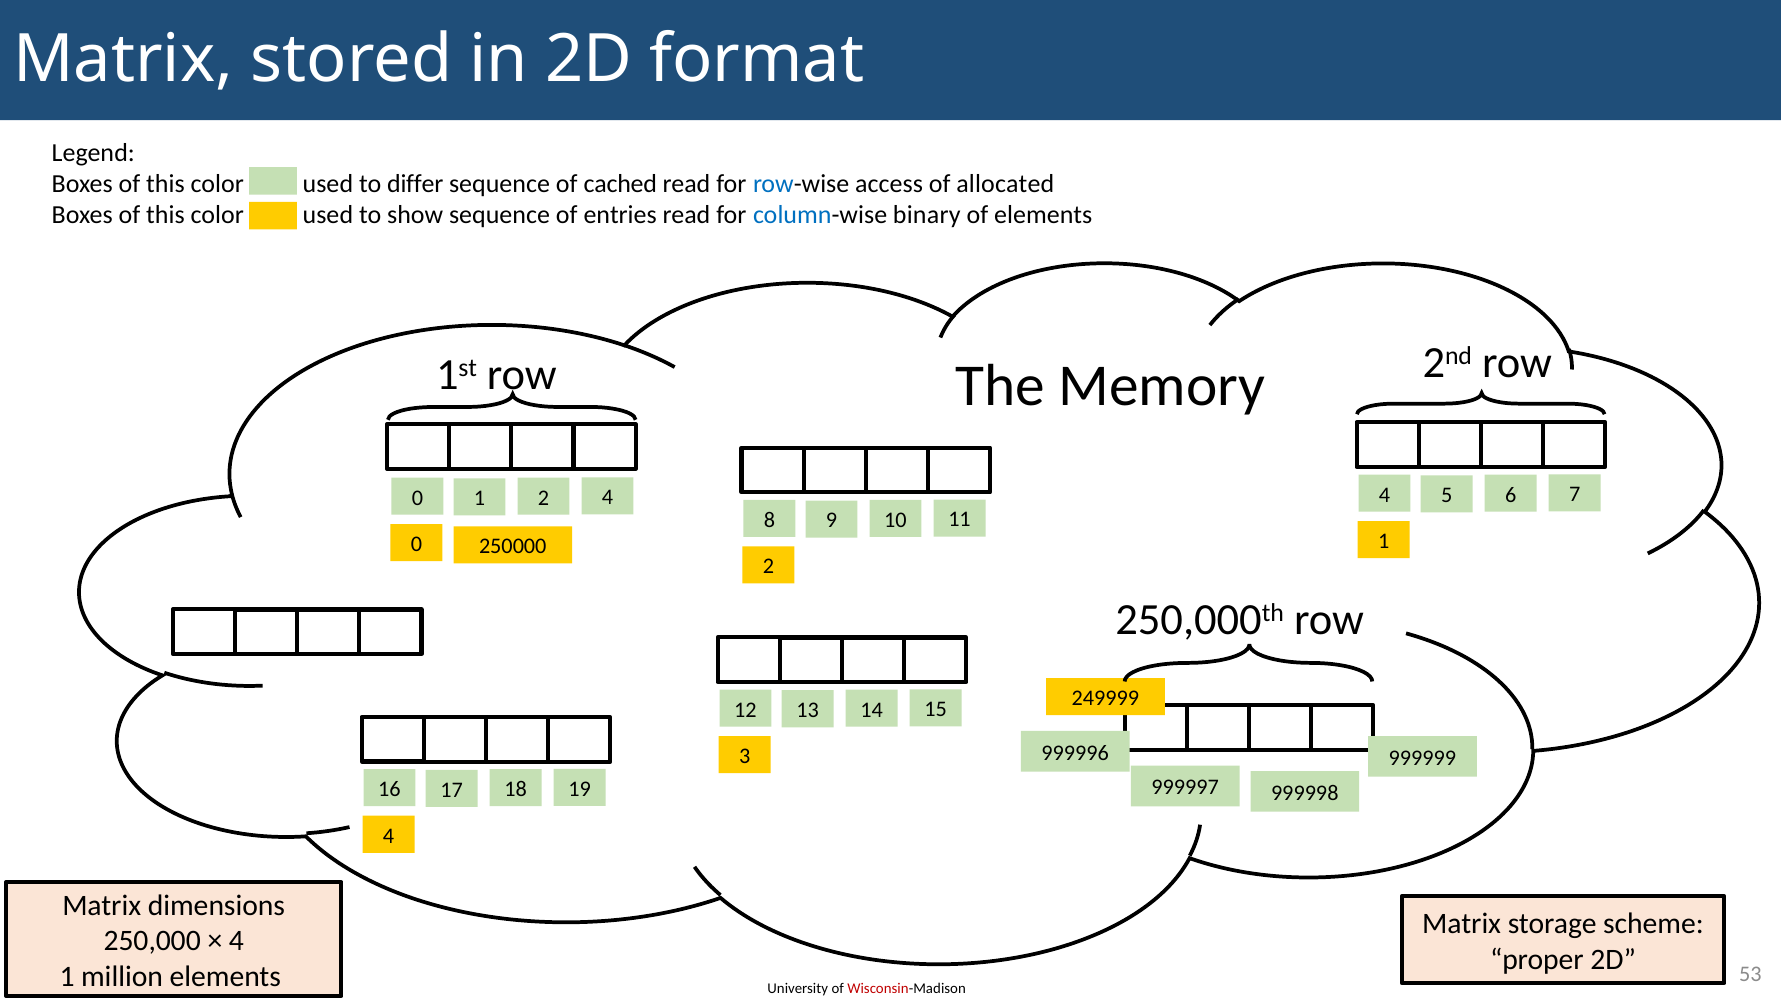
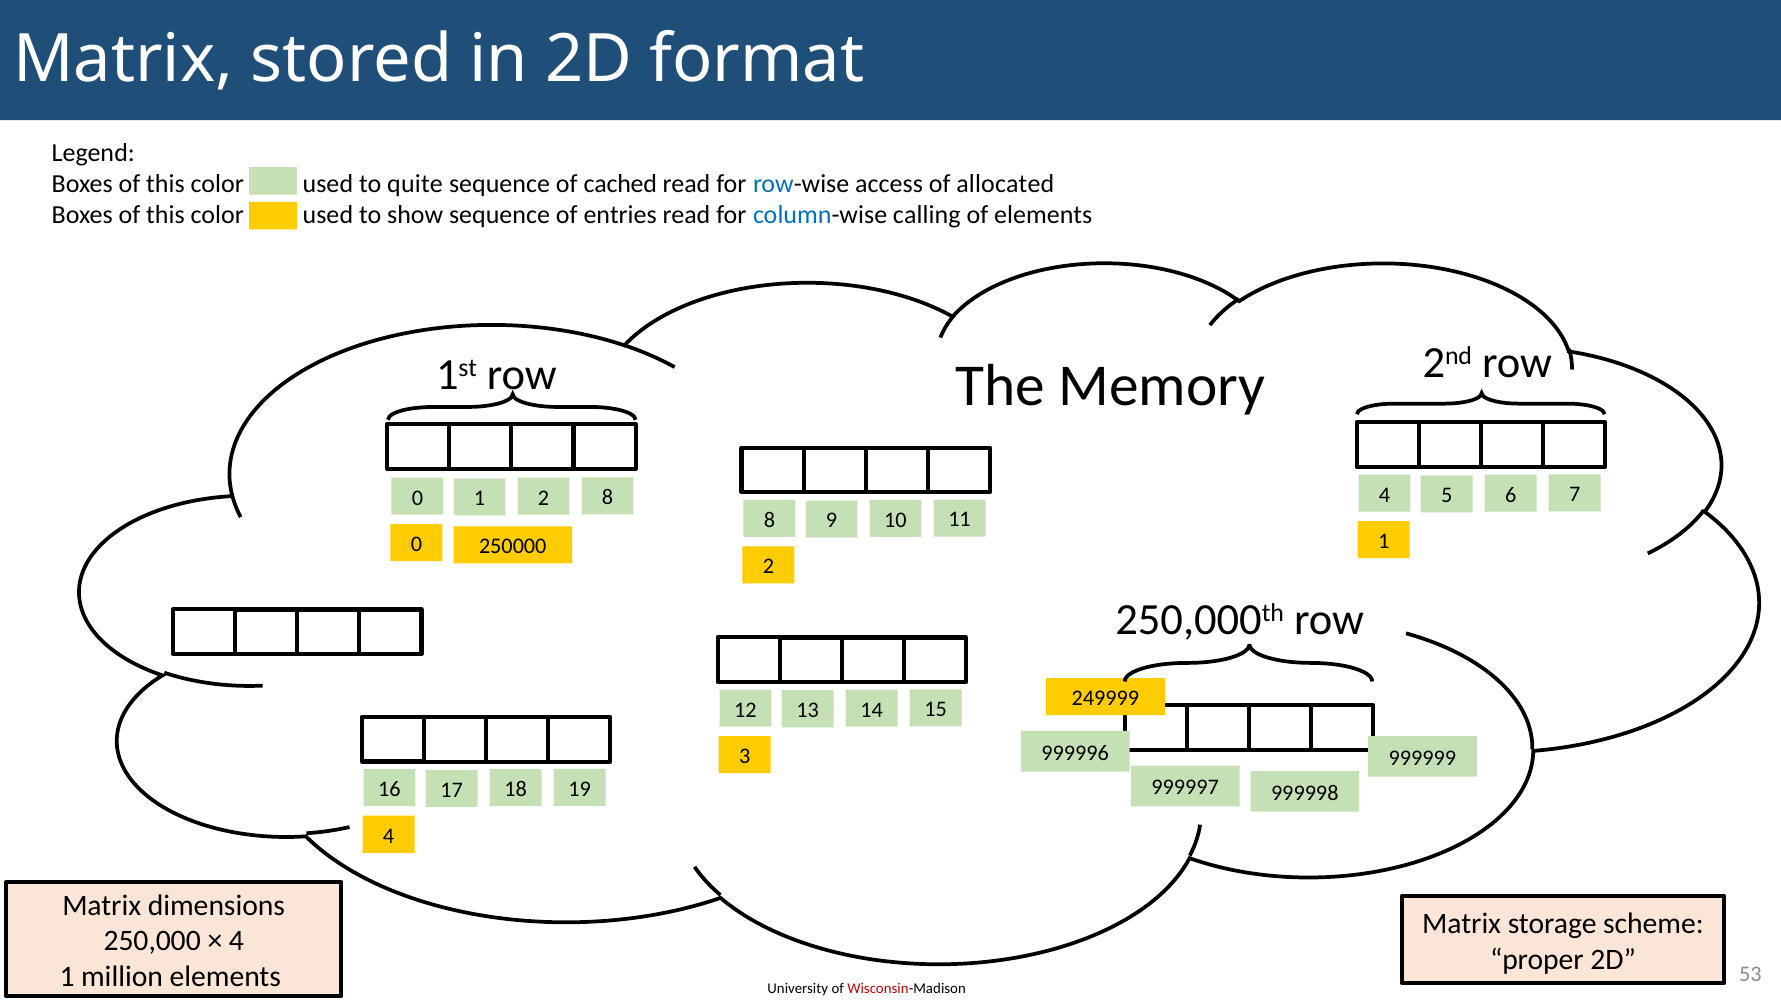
differ: differ -> quite (415, 184)
binary: binary -> calling (927, 215)
2 4: 4 -> 8 (608, 497)
